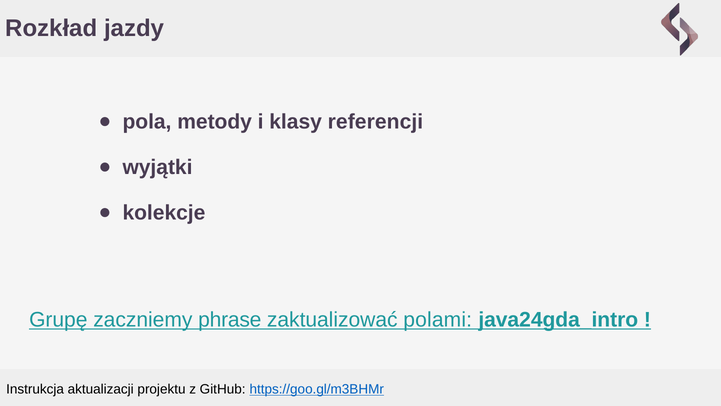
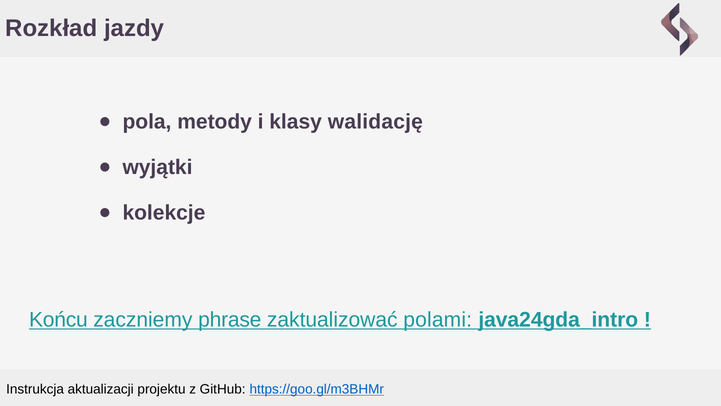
referencji: referencji -> walidację (375, 122)
Grupę: Grupę -> Końcu (58, 320)
